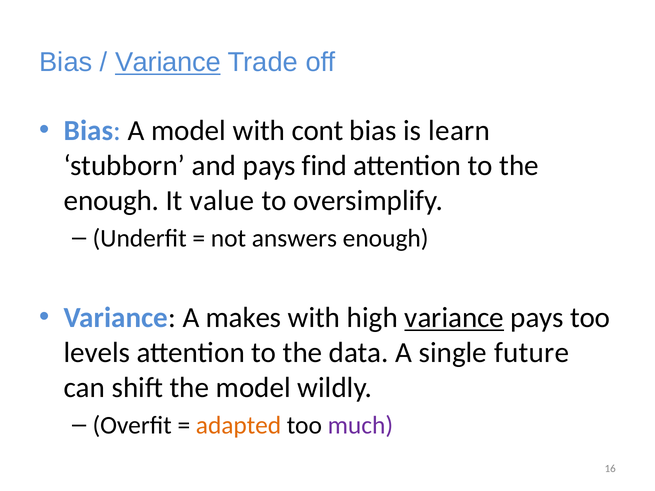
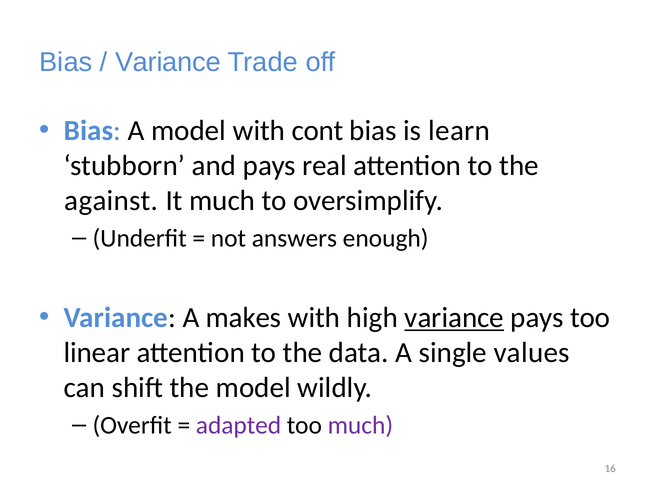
Variance underline: present -> none (168, 63)
find: find -> real (325, 166)
enough: enough -> against (111, 201)
It value: value -> much (222, 201)
levels: levels -> linear (97, 353)
future: future -> values (532, 353)
adapted colour: orange -> purple (239, 426)
